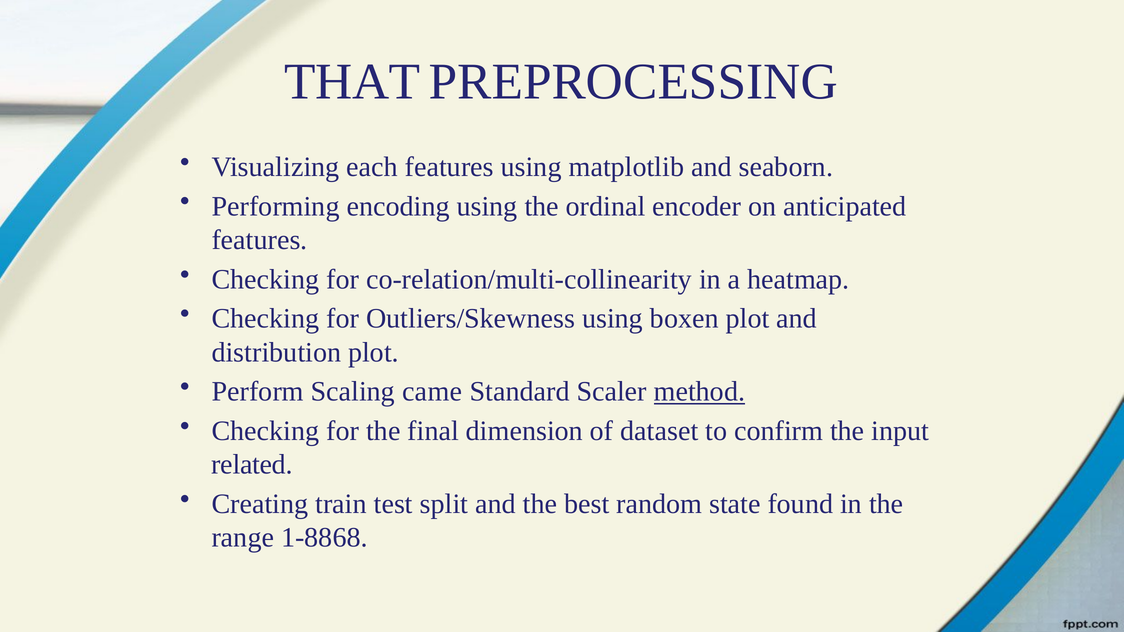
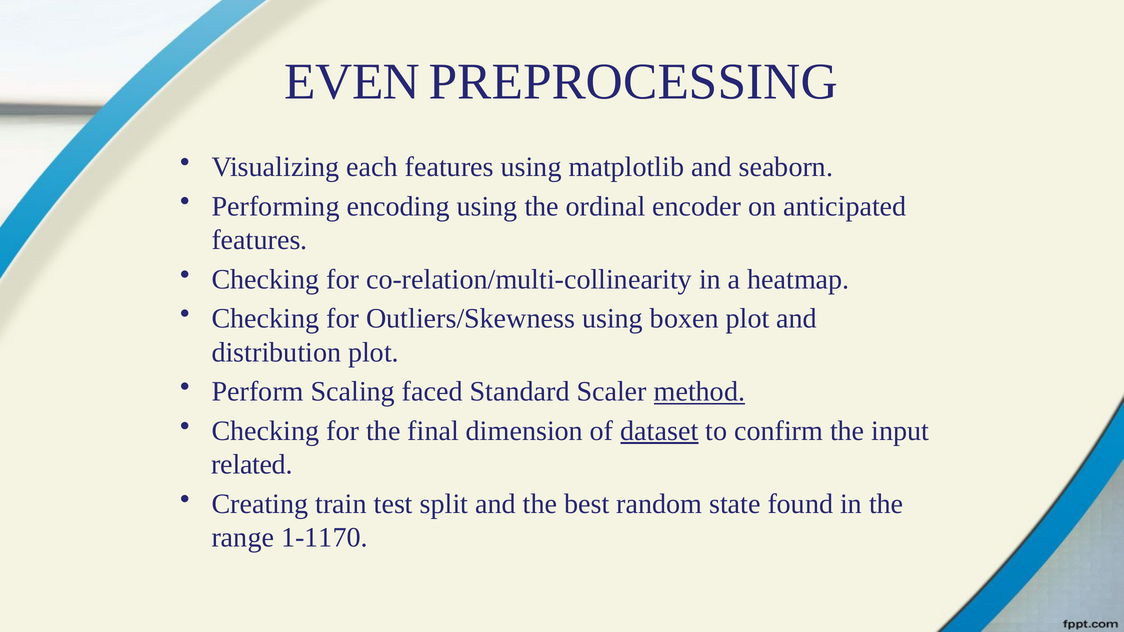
THAT: THAT -> EVEN (352, 82)
came: came -> faced (432, 392)
dataset underline: none -> present (659, 431)
1-8868: 1-8868 -> 1-1170 (324, 538)
